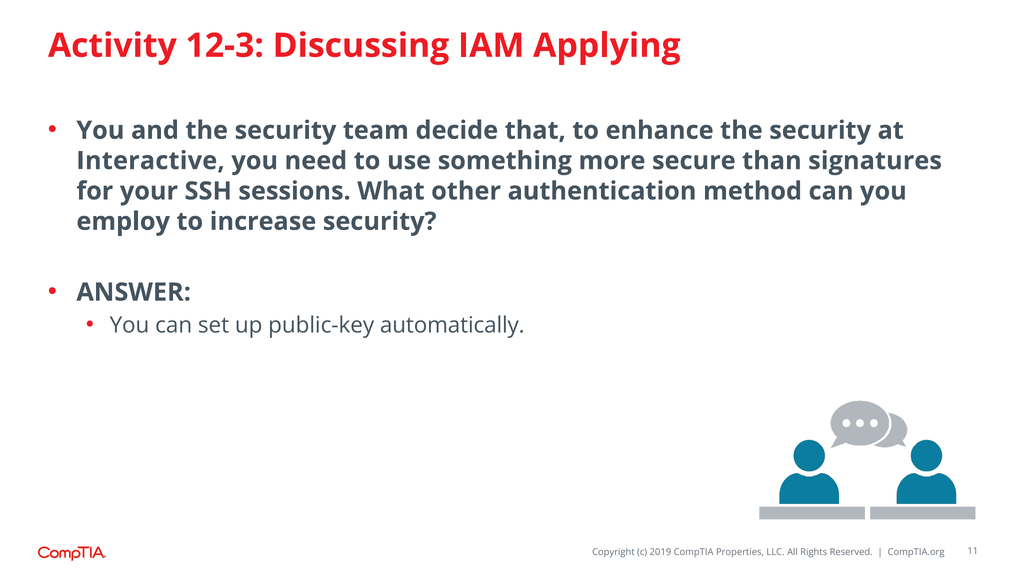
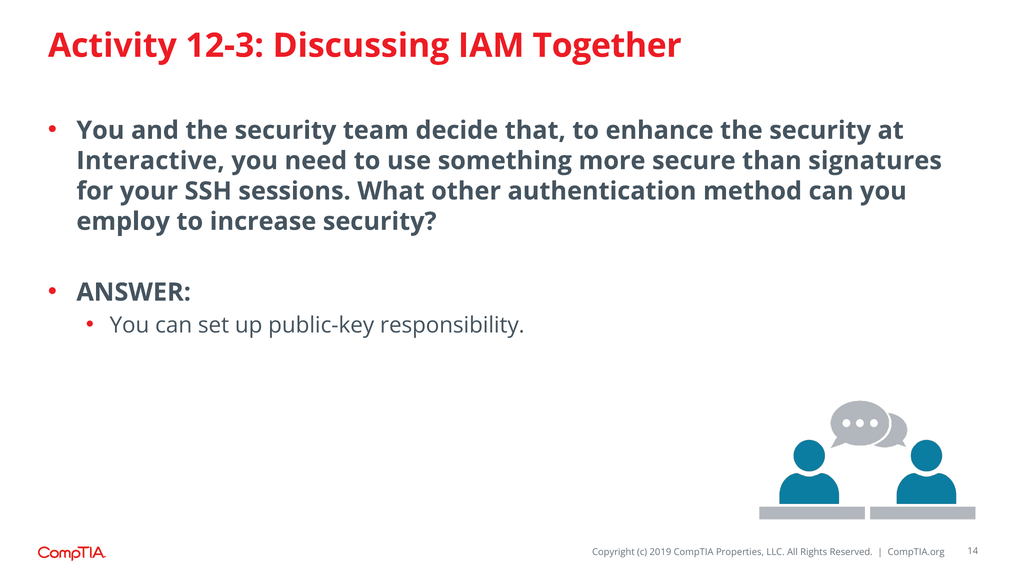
Applying: Applying -> Together (607, 46)
automatically: automatically -> responsibility (452, 325)
11: 11 -> 14 (973, 551)
